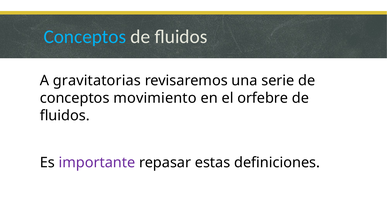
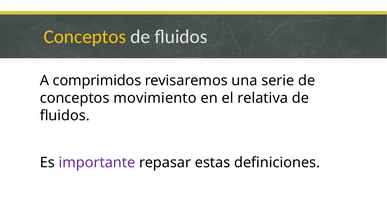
Conceptos colour: light blue -> yellow (85, 37)
gravitatorias: gravitatorias -> comprimidos (97, 81)
orfebre: orfebre -> relativa (263, 98)
